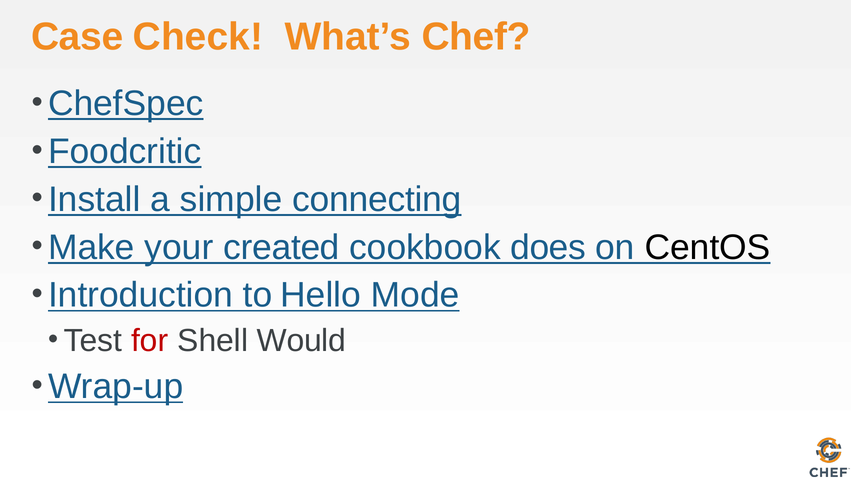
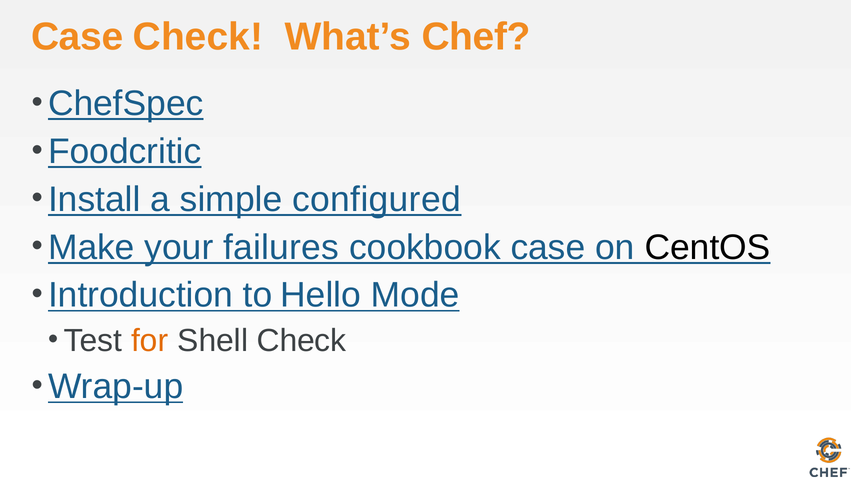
connecting: connecting -> configured (376, 199)
created: created -> failures (281, 247)
cookbook does: does -> case (548, 247)
for colour: red -> orange (150, 341)
Shell Would: Would -> Check (301, 341)
